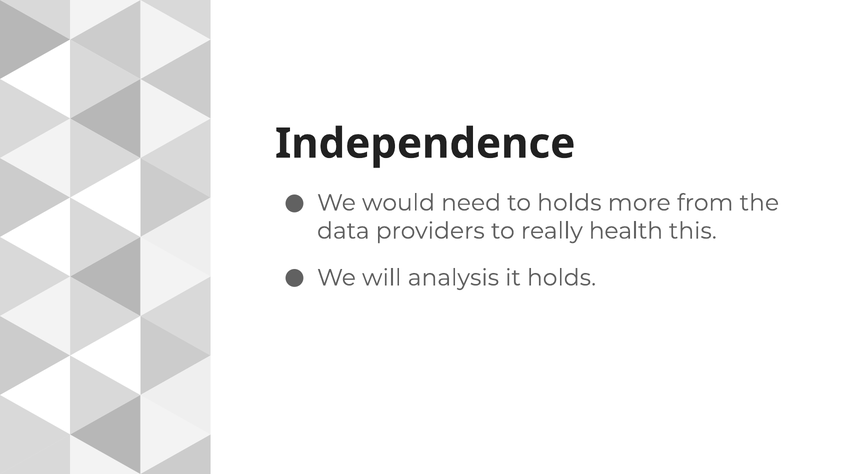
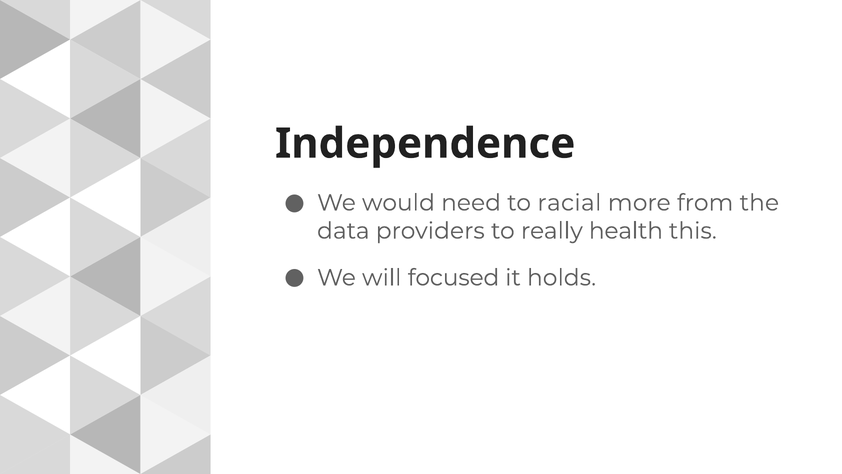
to holds: holds -> racial (569, 203)
analysis: analysis -> focused (454, 277)
